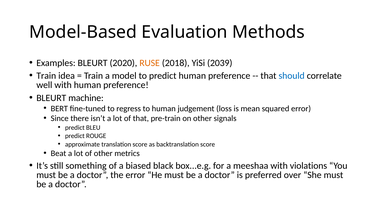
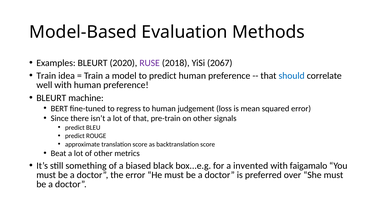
RUSE colour: orange -> purple (150, 63)
2039: 2039 -> 2067 (220, 63)
meeshaa: meeshaa -> invented (251, 166)
violations: violations -> faigamalo (309, 166)
